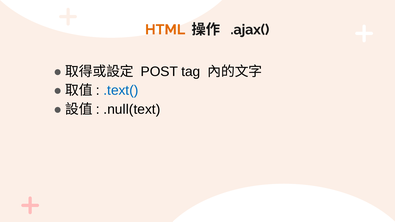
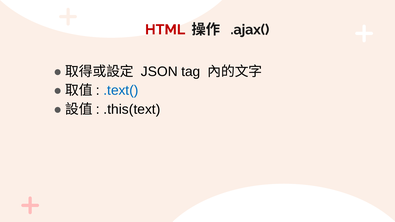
HTML colour: orange -> red (165, 30)
POST: POST -> JSON (159, 72)
.null(text: .null(text -> .this(text (132, 109)
